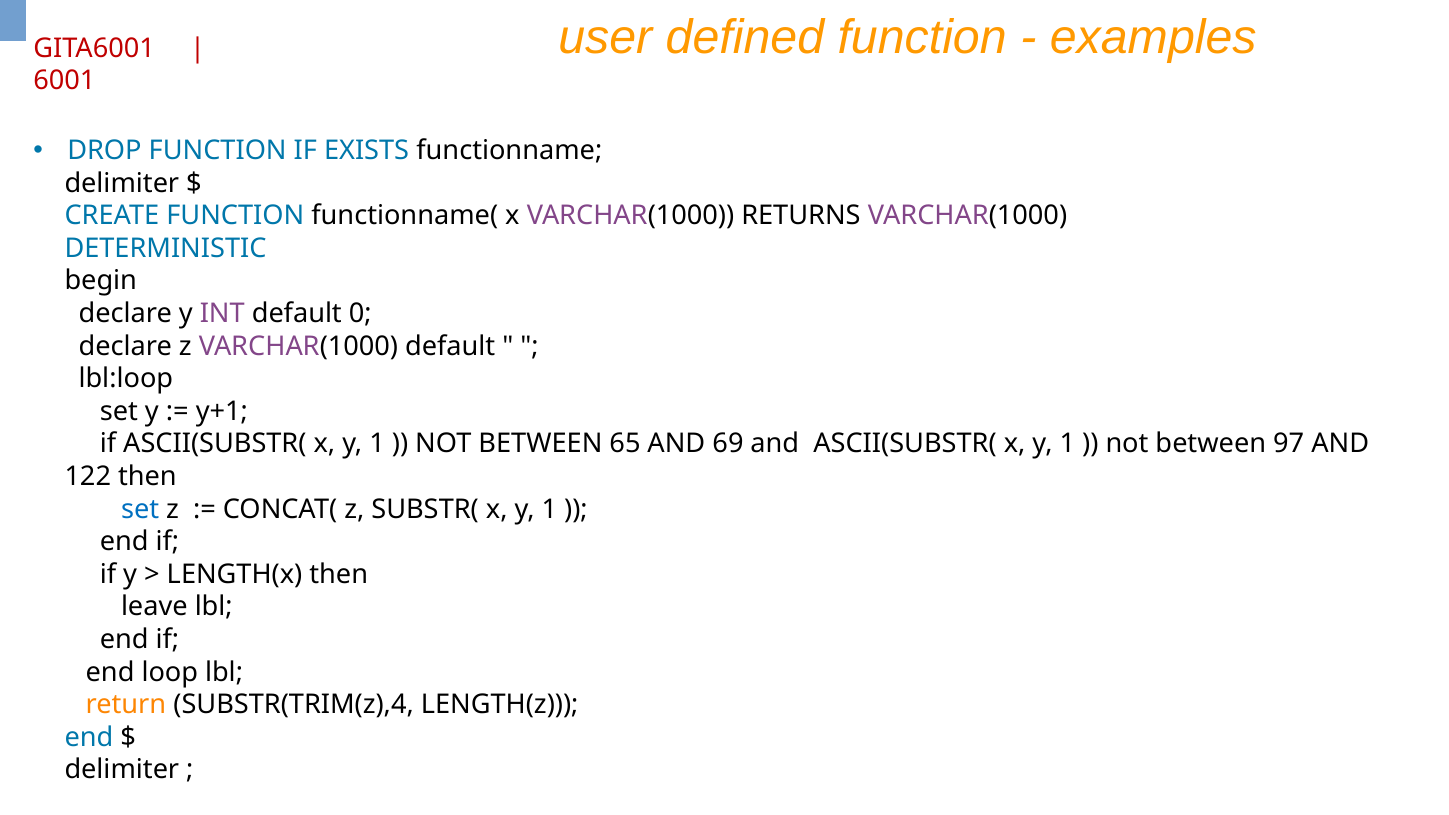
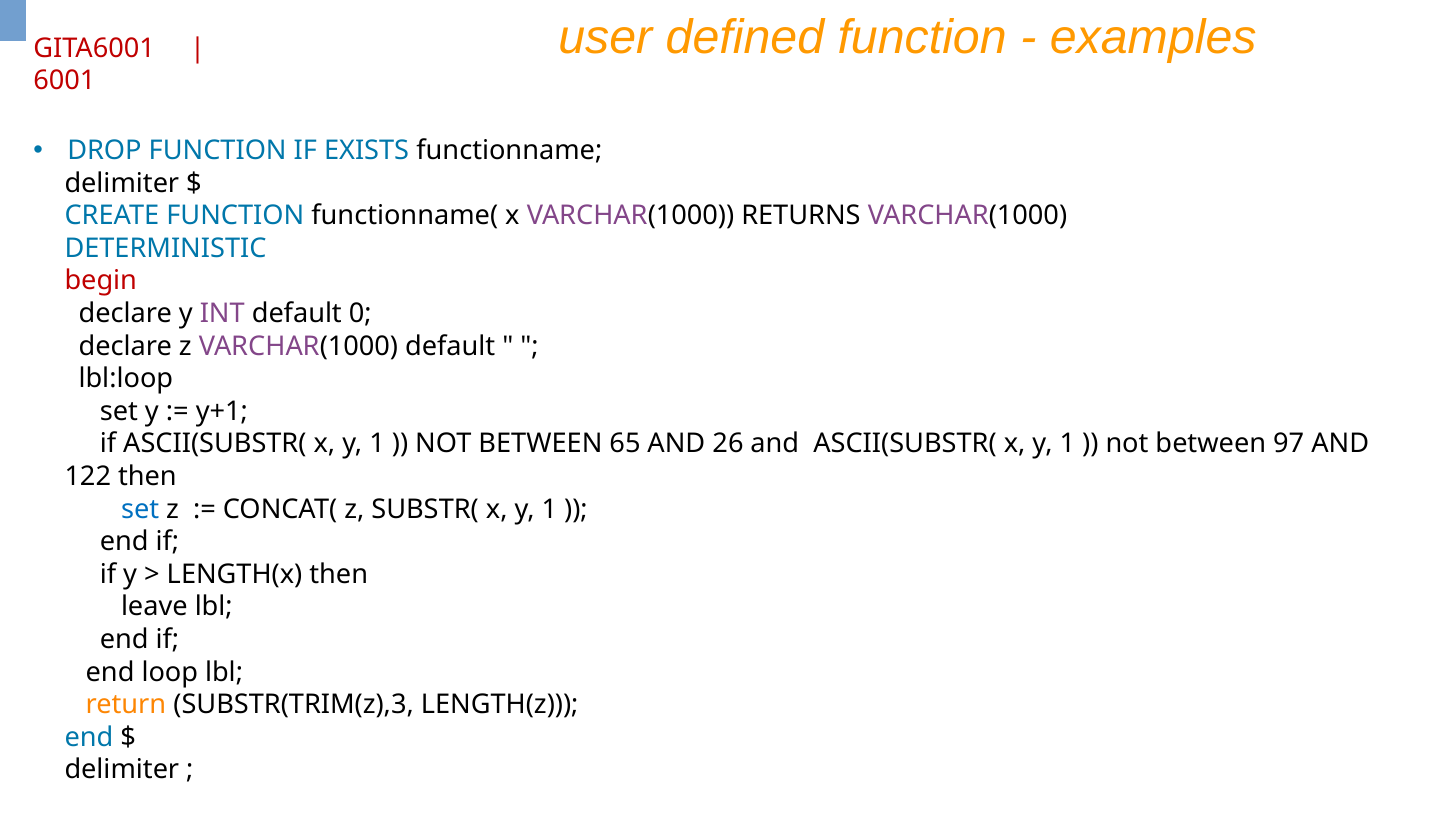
begin colour: black -> red (101, 281)
69: 69 -> 26 (728, 444)
SUBSTR(TRIM(z),4: SUBSTR(TRIM(z),4 -> SUBSTR(TRIM(z),3 (294, 705)
